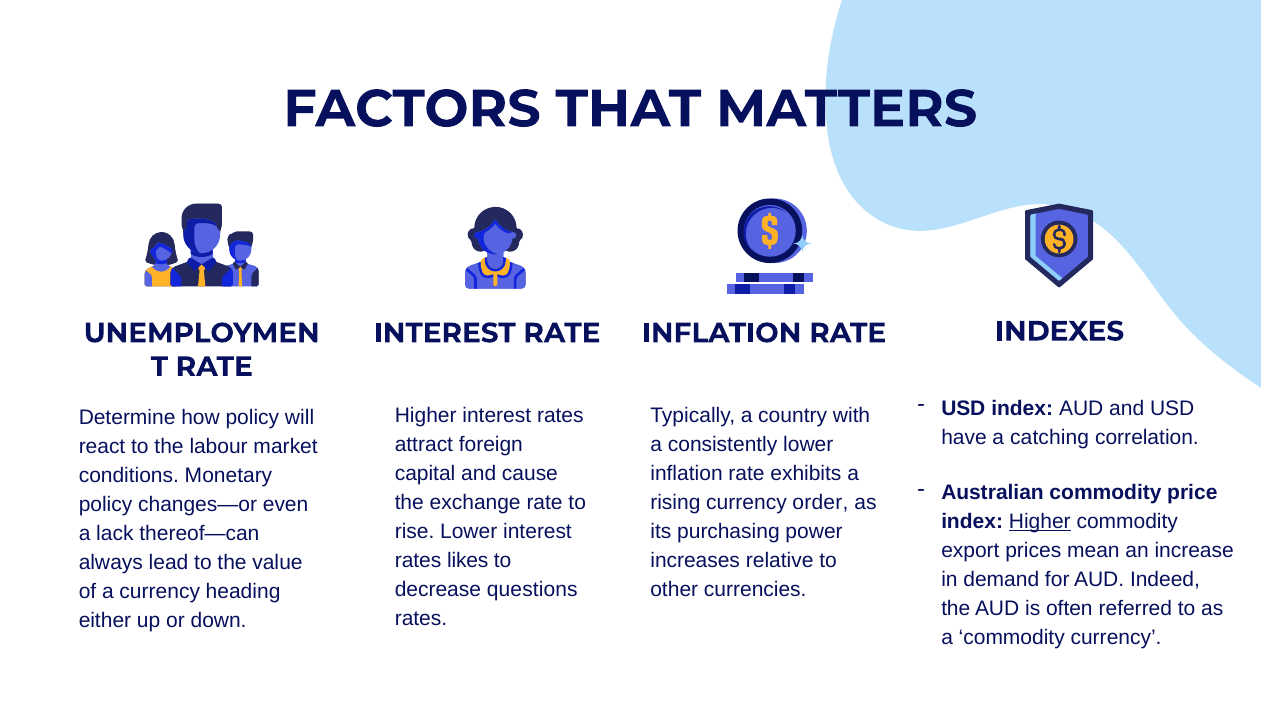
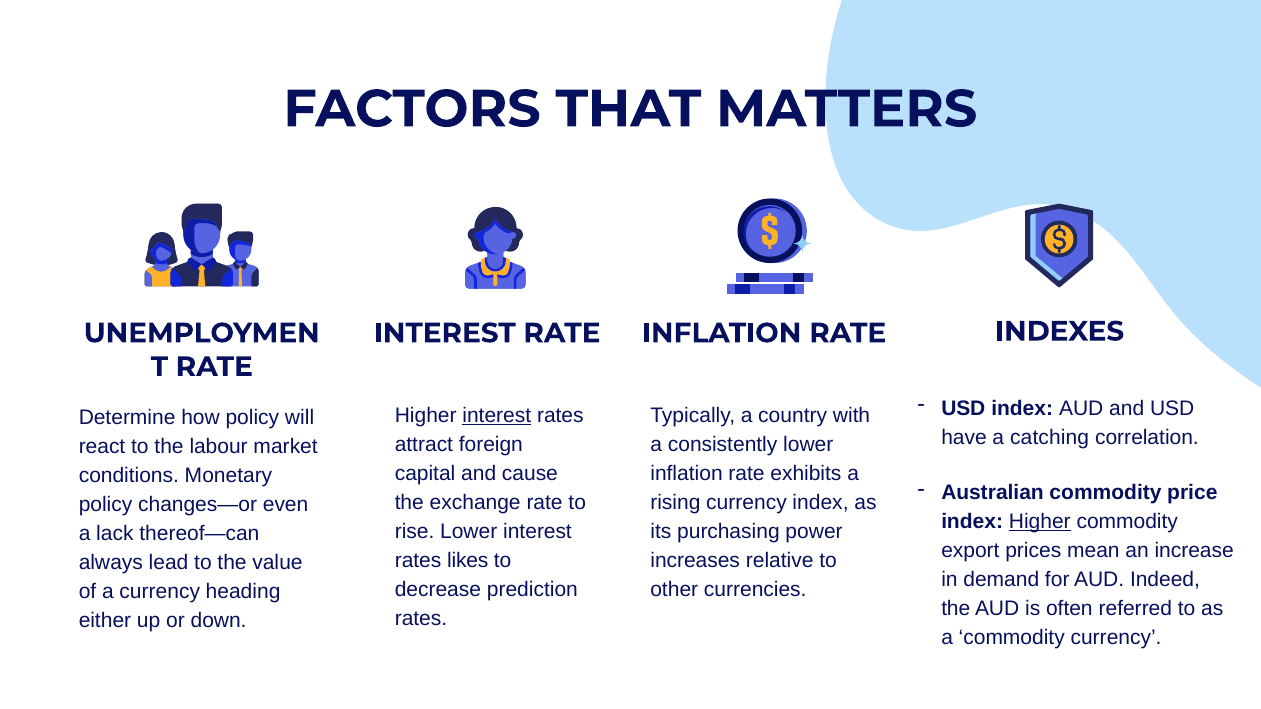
interest underline: none -> present (497, 416)
currency order: order -> index (821, 503)
questions: questions -> prediction (532, 590)
